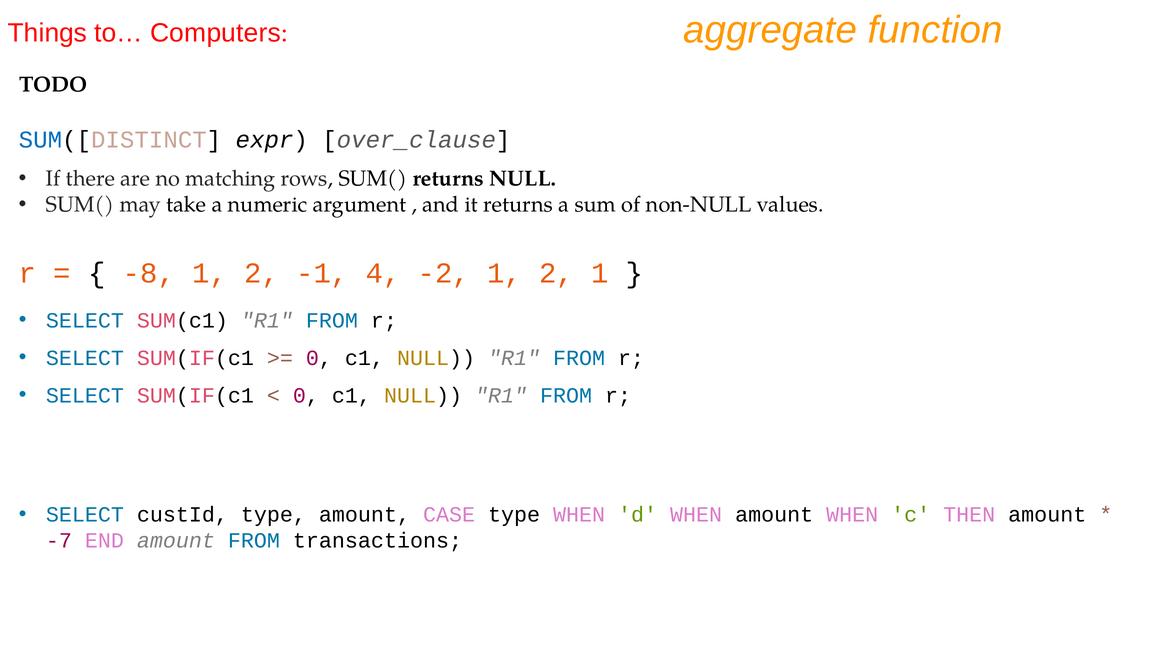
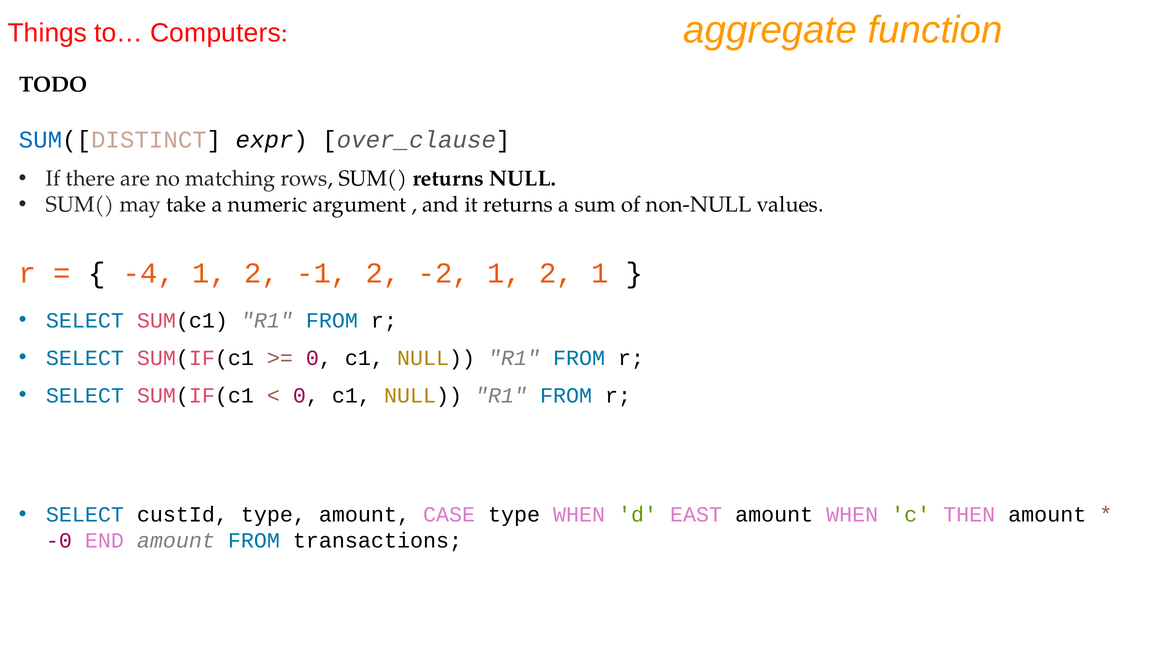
-8: -8 -> -4 (149, 273)
-1 4: 4 -> 2 (383, 273)
d WHEN: WHEN -> EAST (696, 515)
-7: -7 -> -0 (59, 541)
